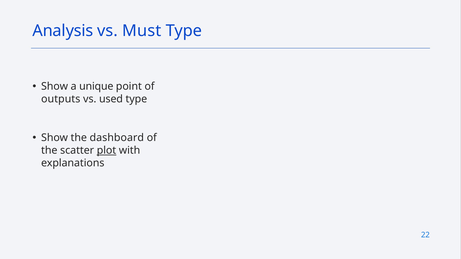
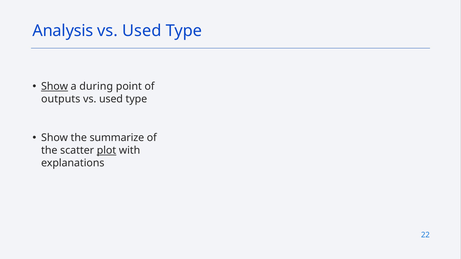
Must: Must -> Used (142, 31)
Show underline: none -> present (55, 87)
unique: unique -> during (96, 87)
dashboard: dashboard -> summarize (117, 138)
